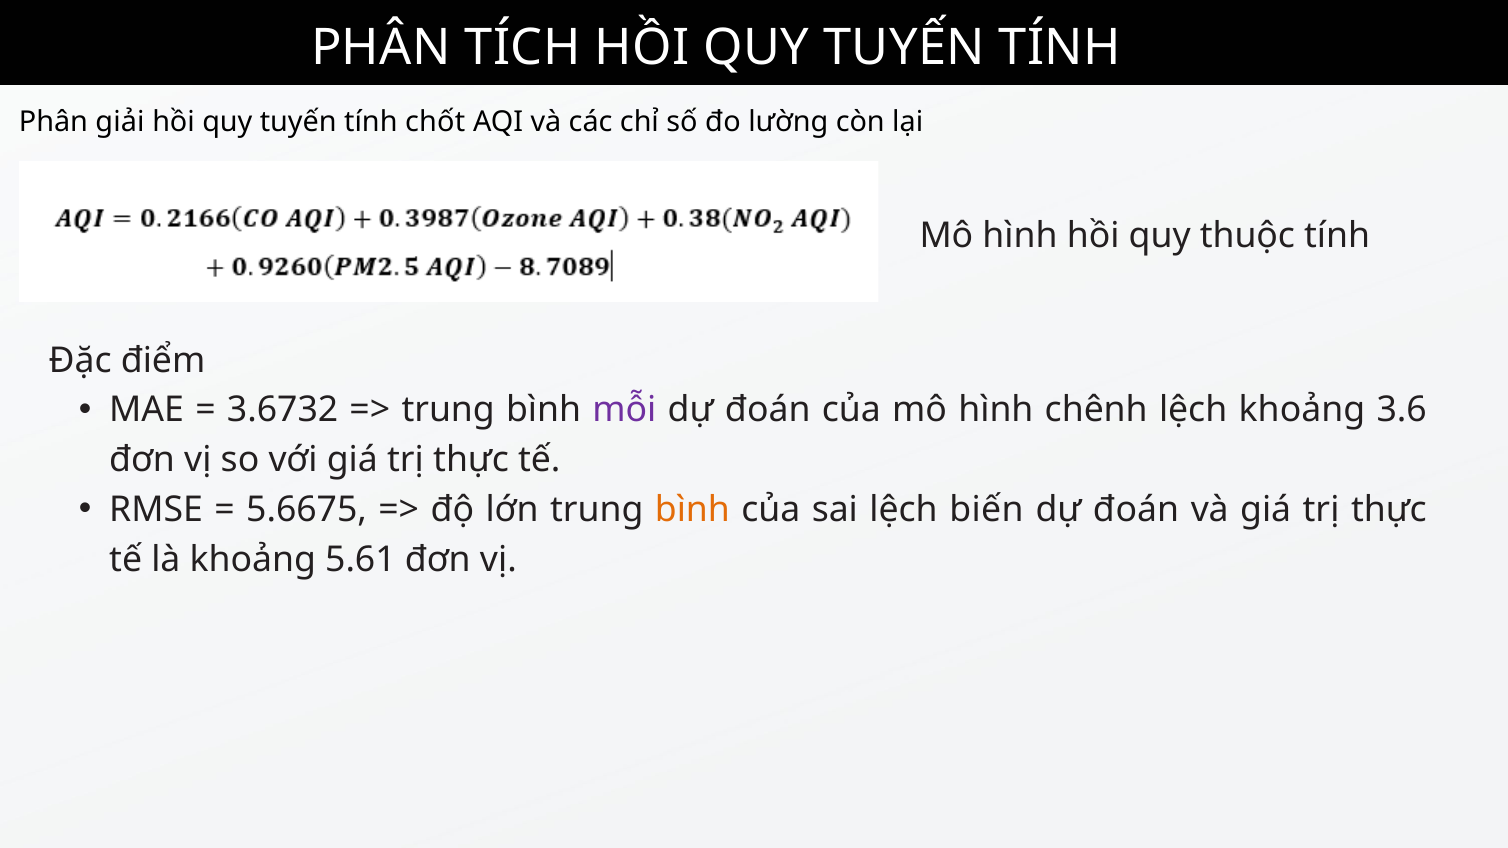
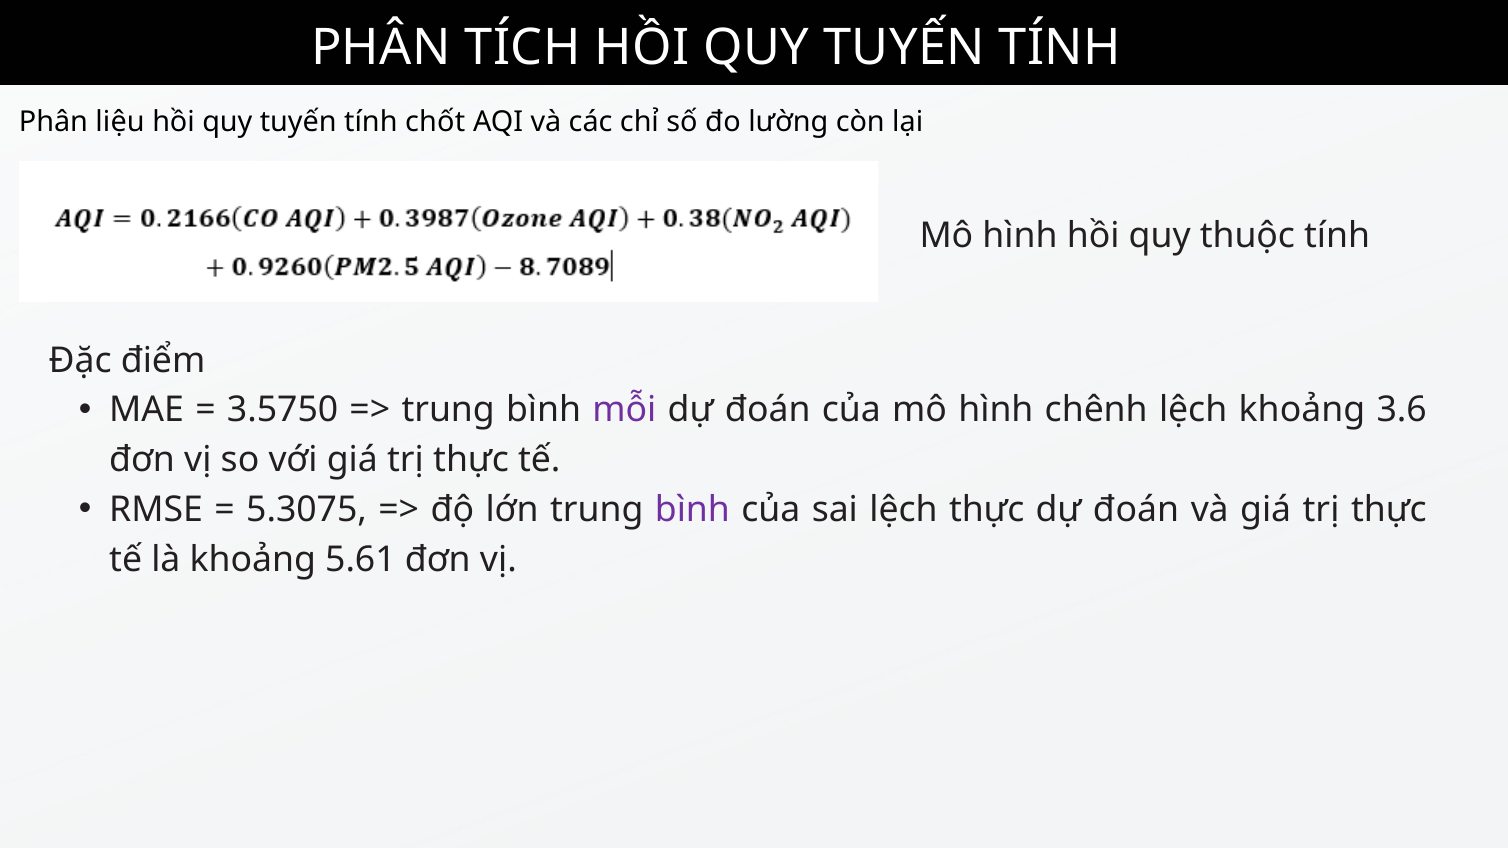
giải: giải -> liệu (120, 122)
3.6732: 3.6732 -> 3.5750 (283, 410)
5.6675: 5.6675 -> 5.3075 (307, 510)
bình colour: orange -> purple (692, 510)
lệch biến: biến -> thực (987, 510)
